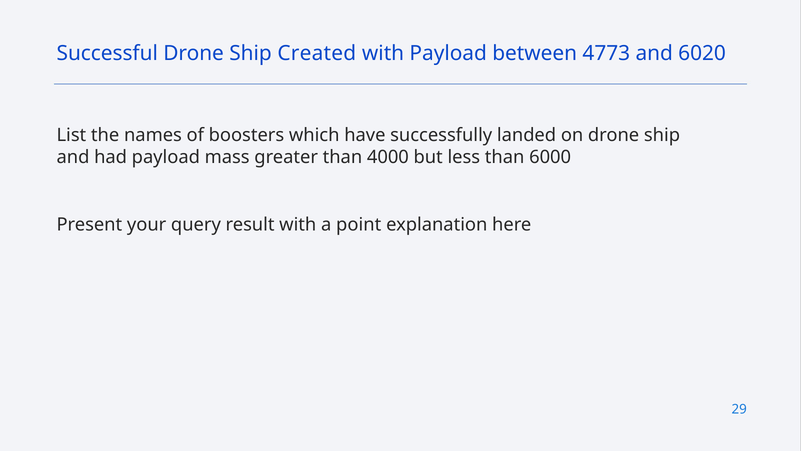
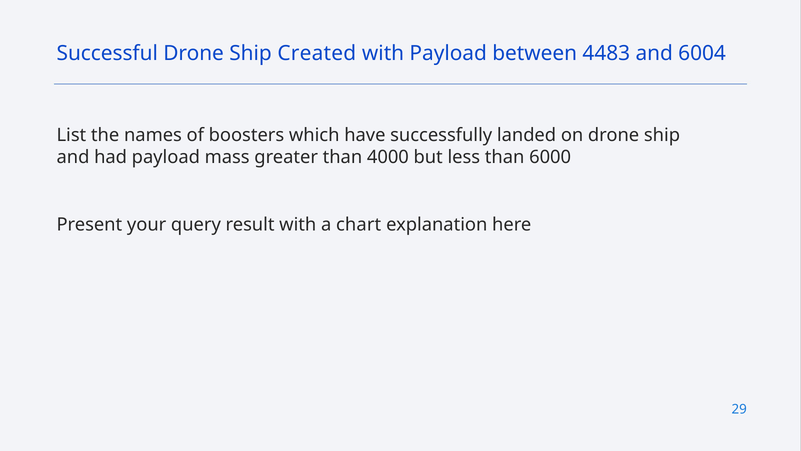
4773: 4773 -> 4483 (606, 53)
6020: 6020 -> 6004 (702, 53)
point: point -> chart (359, 225)
